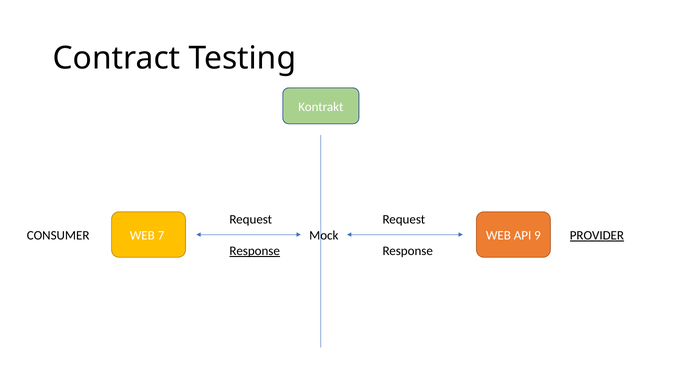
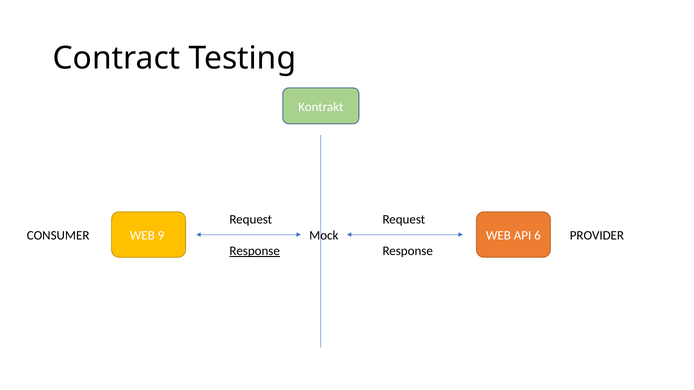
PROVIDER underline: present -> none (597, 236)
7: 7 -> 9 (161, 236)
9: 9 -> 6 (538, 236)
